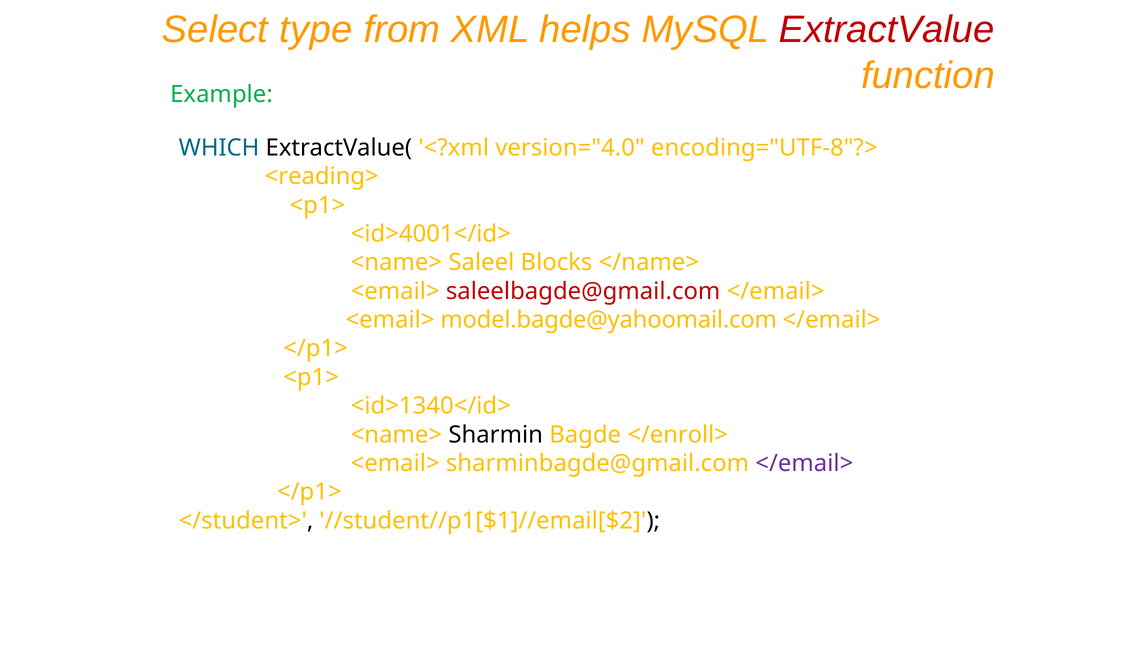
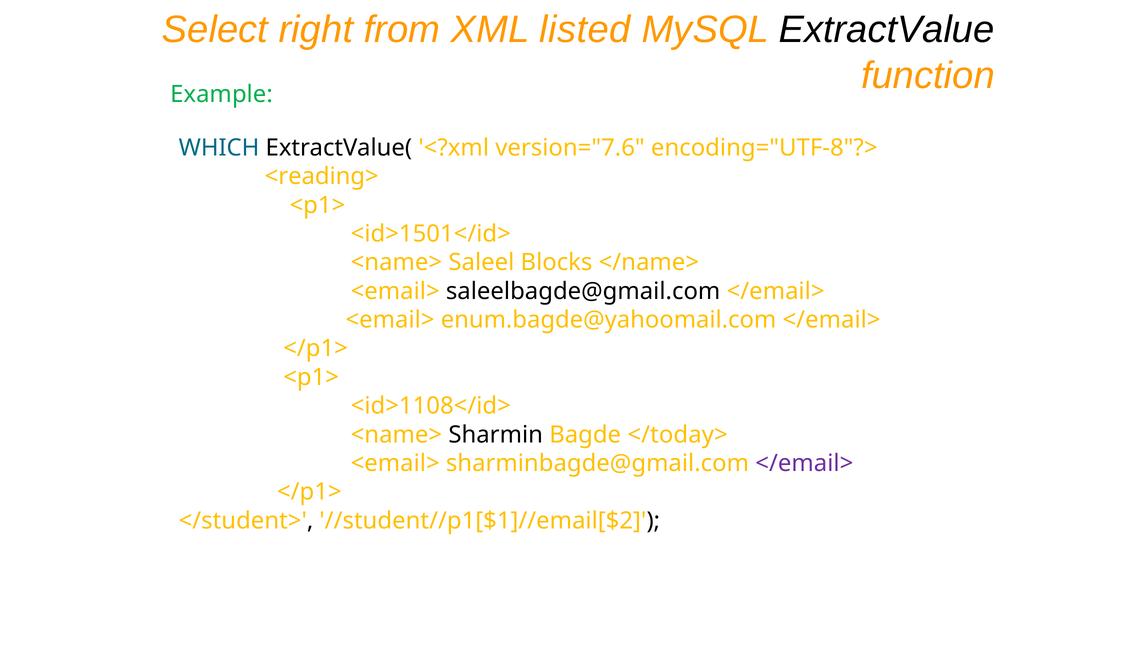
type: type -> right (316, 30)
helps: helps -> listed (585, 30)
ExtractValue colour: red -> black (887, 30)
version="4.0: version="4.0 -> version="7.6 (570, 148)
<id>4001</id>: <id>4001</id> -> <id>1501</id> (431, 234)
saleelbagde@gmail.com colour: red -> black (583, 291)
model.bagde@yahoomail.com: model.bagde@yahoomail.com -> enum.bagde@yahoomail.com (609, 320)
<id>1340</id>: <id>1340</id> -> <id>1108</id> (431, 406)
</enroll>: </enroll> -> </today> (678, 435)
